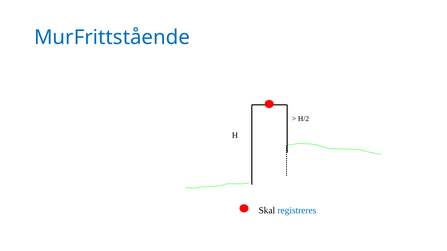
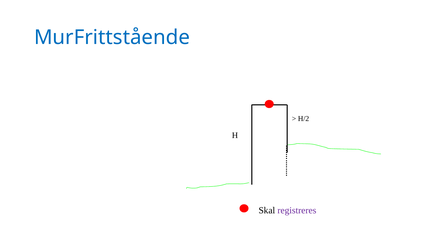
registreres colour: blue -> purple (297, 211)
